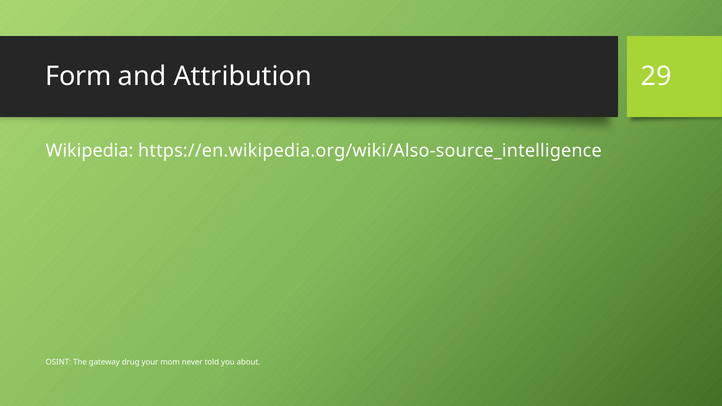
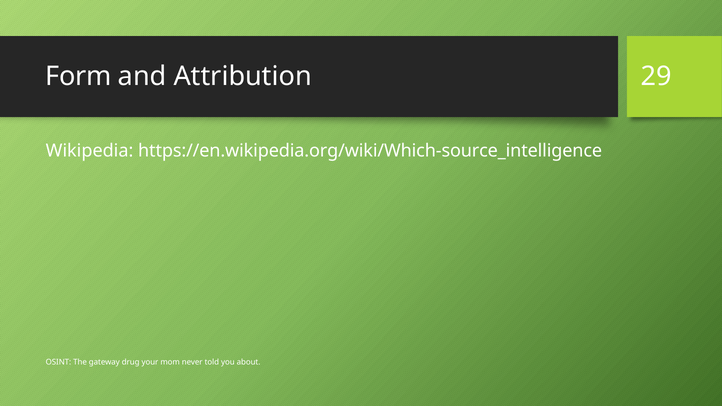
https://en.wikipedia.org/wiki/Also-source_intelligence: https://en.wikipedia.org/wiki/Also-source_intelligence -> https://en.wikipedia.org/wiki/Which-source_intelligence (370, 151)
